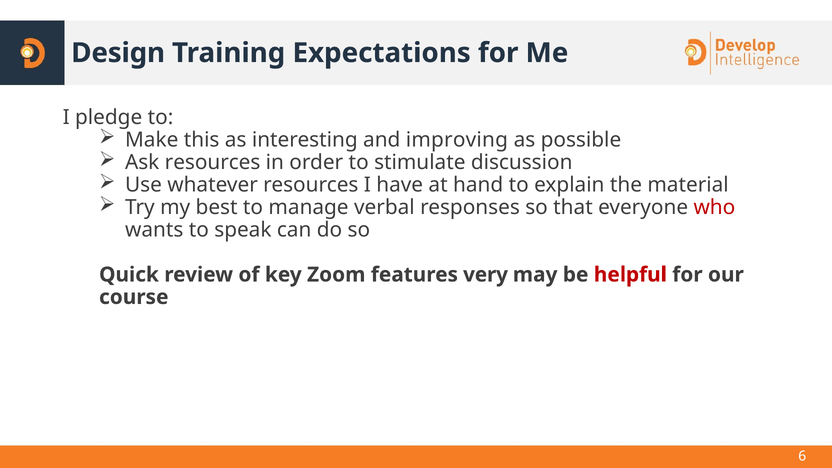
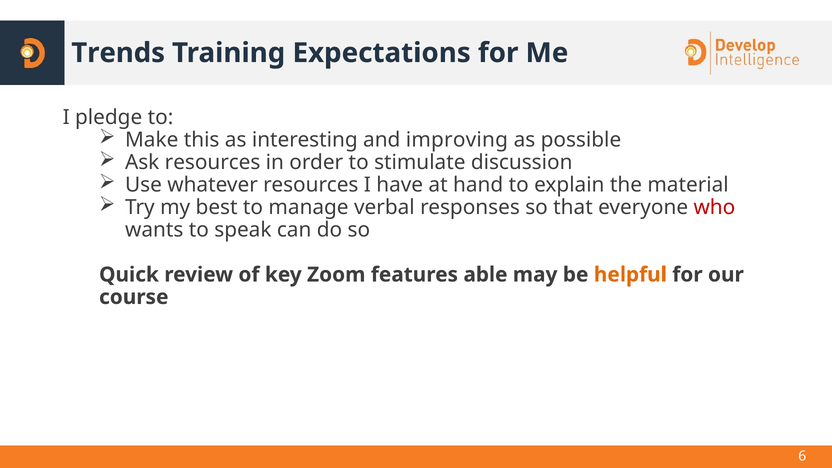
Design: Design -> Trends (118, 53)
very: very -> able (485, 275)
helpful colour: red -> orange (630, 275)
